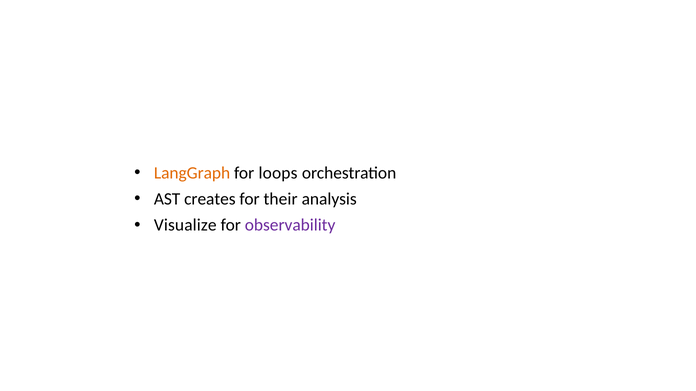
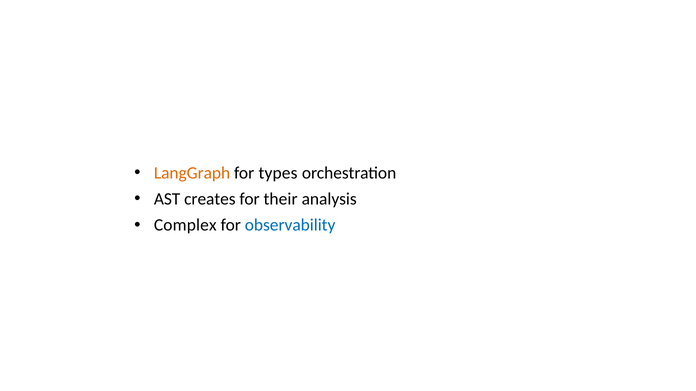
loops: loops -> types (278, 173)
Visualize: Visualize -> Complex (185, 225)
observability colour: purple -> blue (290, 225)
